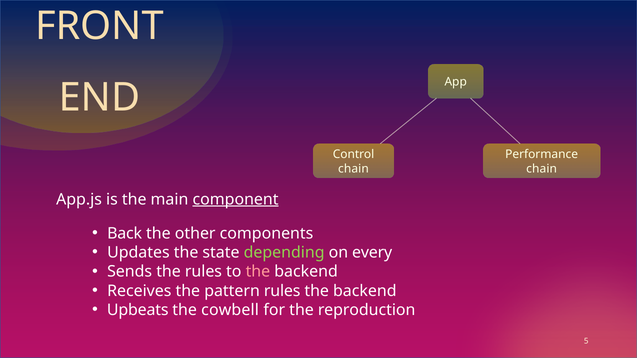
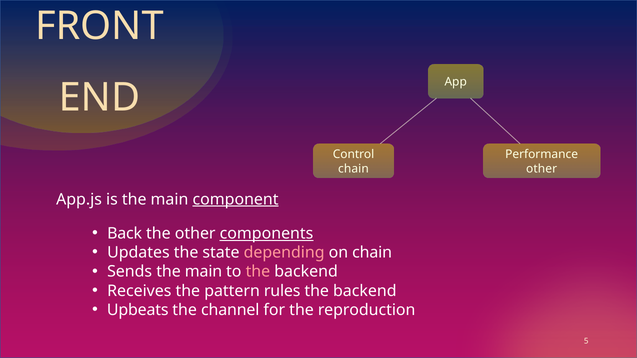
chain: chain -> other (542, 169)
components underline: none -> present (267, 234)
depending colour: light green -> pink (284, 253)
on every: every -> chain (372, 253)
Sends the rules: rules -> main (204, 272)
cowbell: cowbell -> channel (230, 310)
